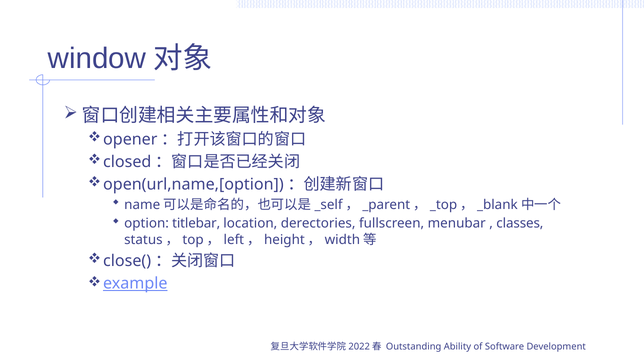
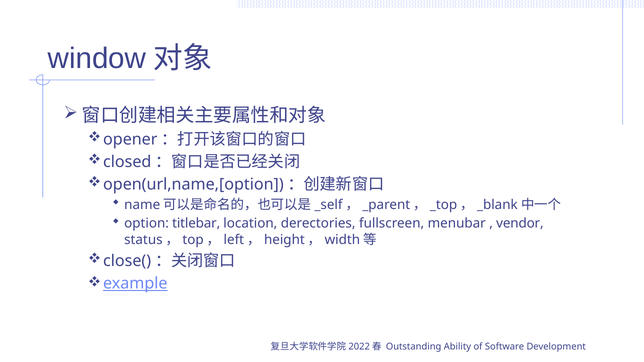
classes: classes -> vendor (520, 224)
